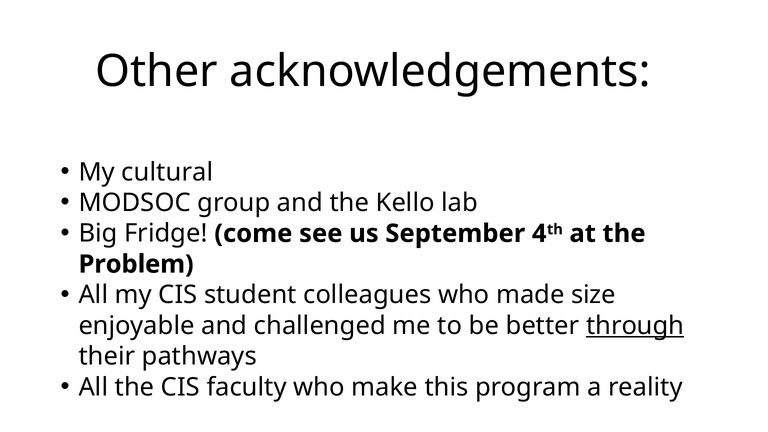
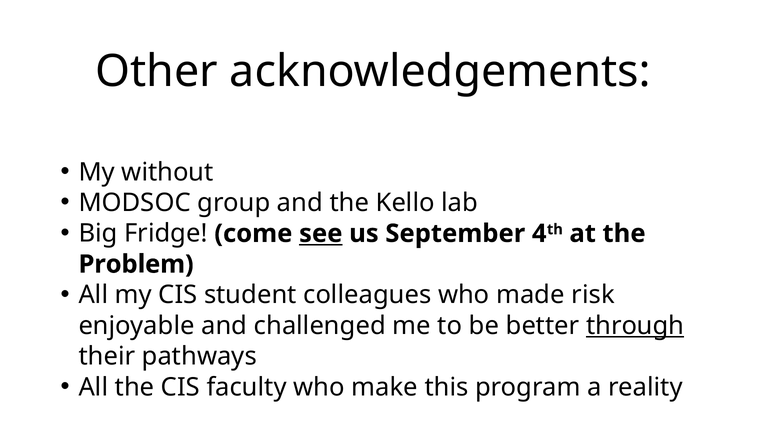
cultural: cultural -> without (167, 172)
see underline: none -> present (321, 234)
size: size -> risk (593, 295)
